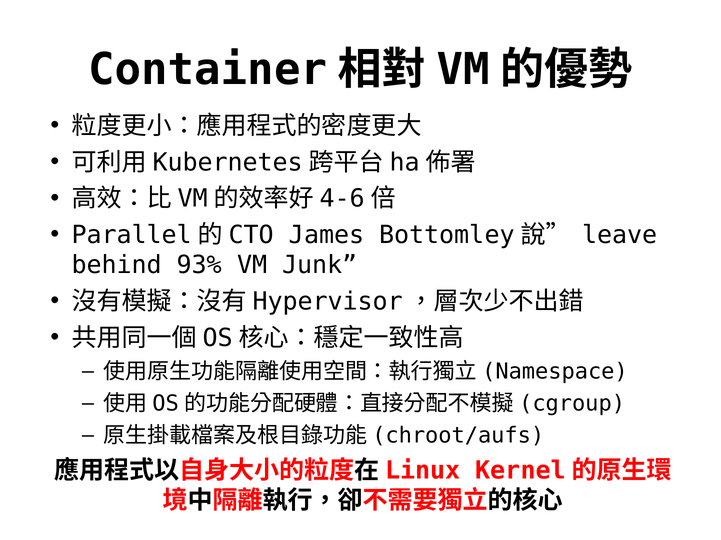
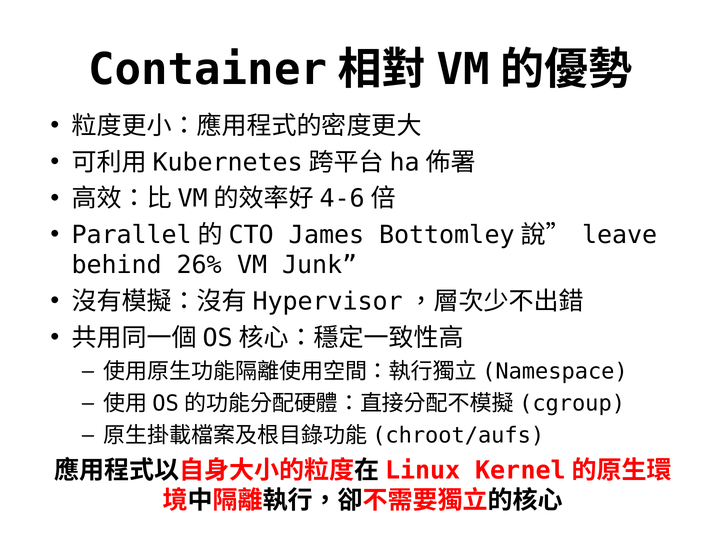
93%: 93% -> 26% (199, 265)
